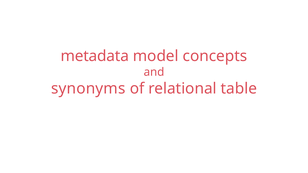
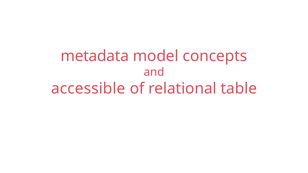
synonyms: synonyms -> accessible (88, 89)
